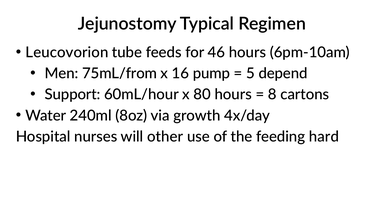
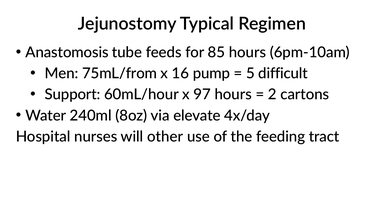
Leucovorion: Leucovorion -> Anastomosis (67, 52)
46: 46 -> 85 (216, 52)
depend: depend -> difficult (283, 73)
80: 80 -> 97 (202, 94)
8: 8 -> 2 (272, 94)
growth: growth -> elevate (197, 115)
hard: hard -> tract (324, 136)
